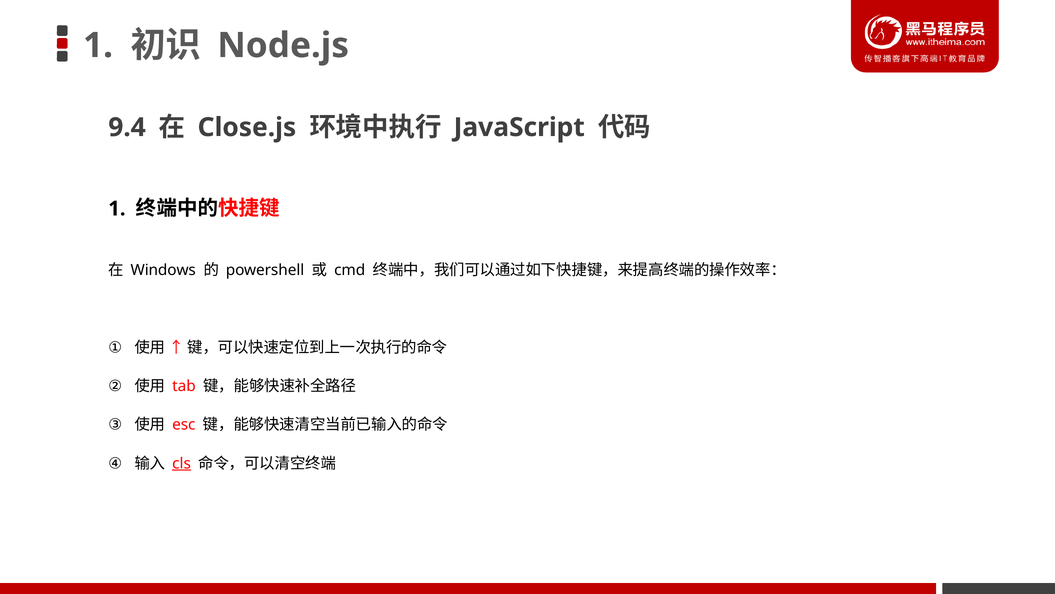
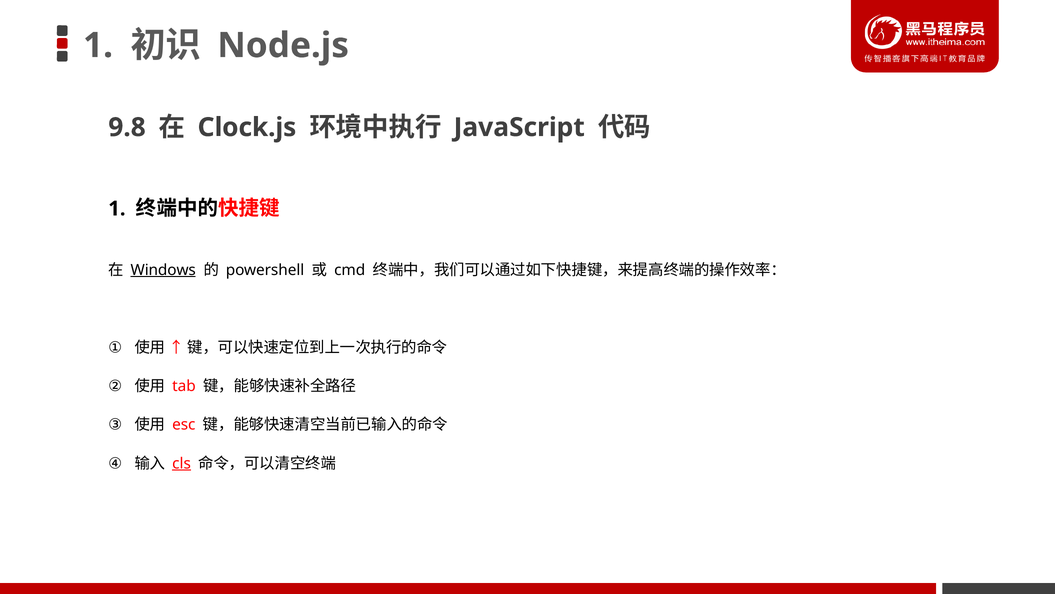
9.4: 9.4 -> 9.8 (127, 127)
Close.js: Close.js -> Clock.js (247, 127)
Windows underline: none -> present (163, 270)
